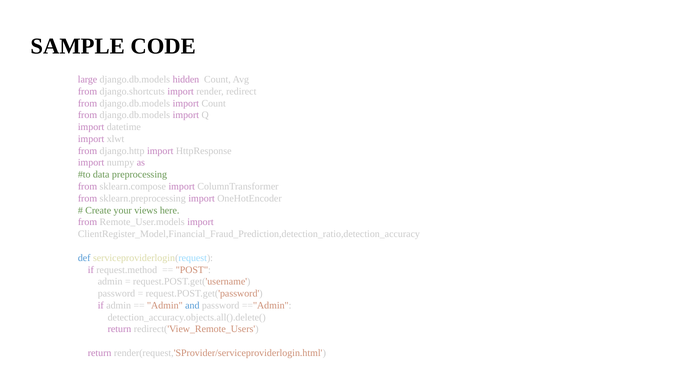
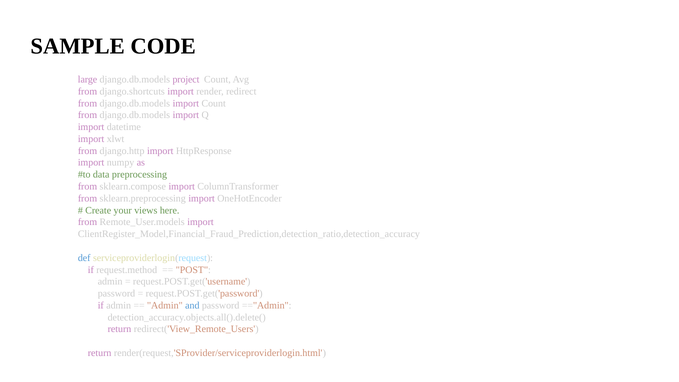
hidden: hidden -> project (186, 79)
